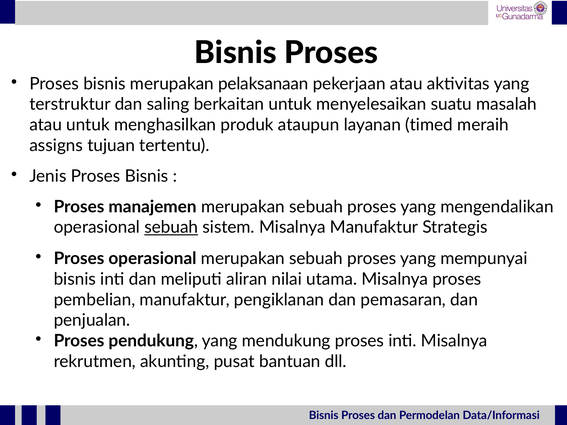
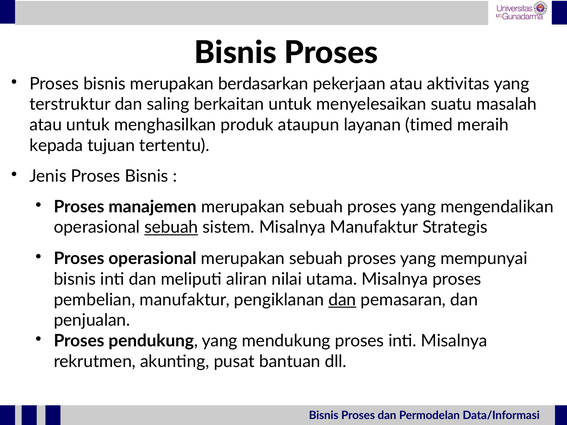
pelaksanaan: pelaksanaan -> berdasarkan (263, 84)
assigns: assigns -> kepada (56, 145)
dan underline: none -> present (342, 300)
